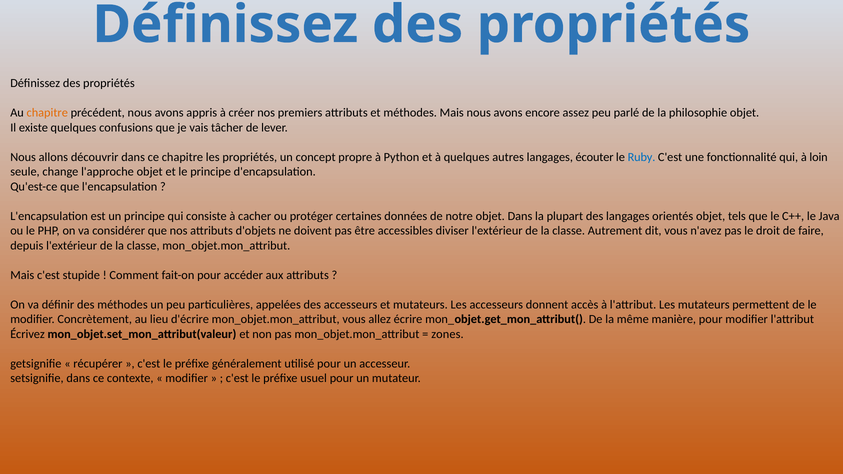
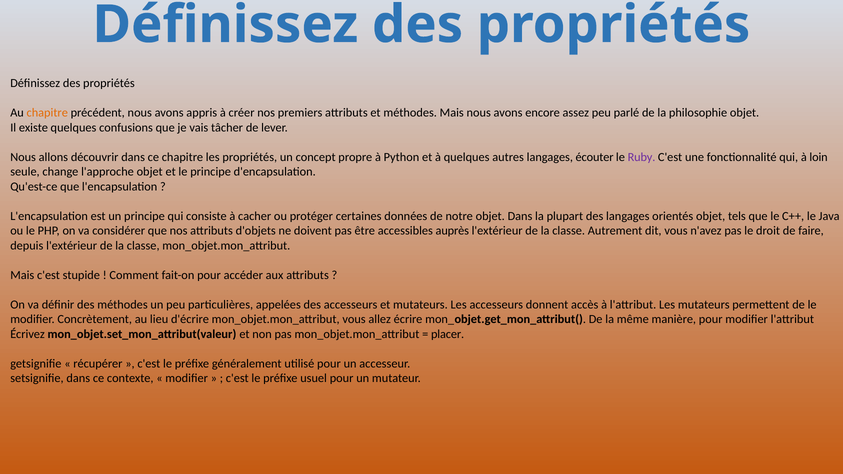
Ruby colour: blue -> purple (642, 157)
diviser: diviser -> auprès (452, 231)
zones: zones -> placer (448, 334)
